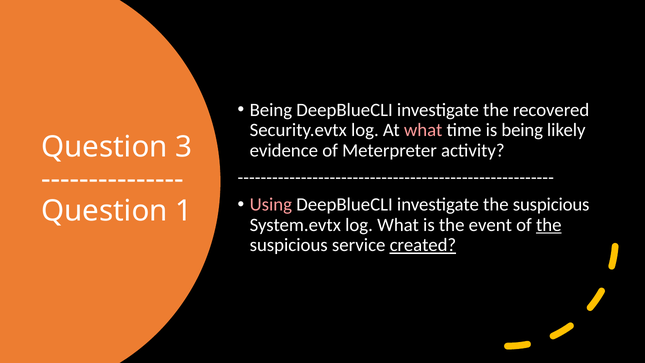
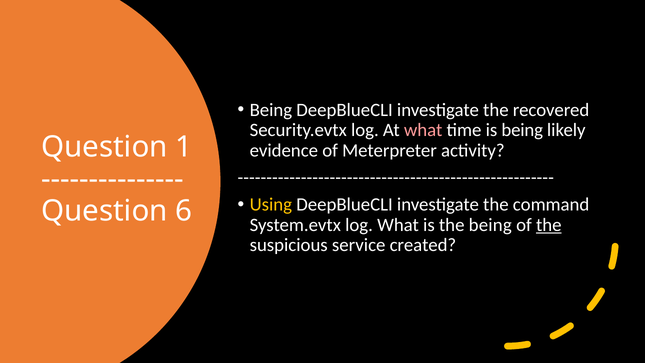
3: 3 -> 1 (184, 147)
Using colour: pink -> yellow (271, 205)
investigate the suspicious: suspicious -> command (551, 205)
1: 1 -> 6 (184, 211)
the event: event -> being (490, 225)
created underline: present -> none (423, 245)
